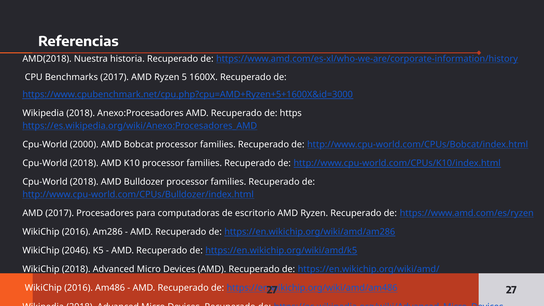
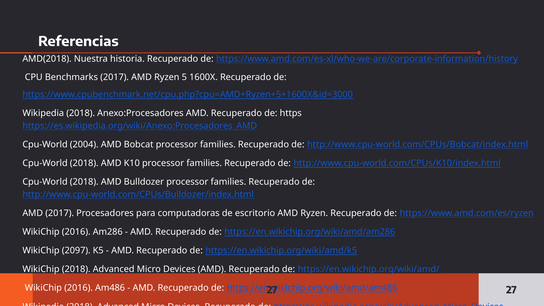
2000: 2000 -> 2004 (84, 144)
2046: 2046 -> 2097 (76, 251)
